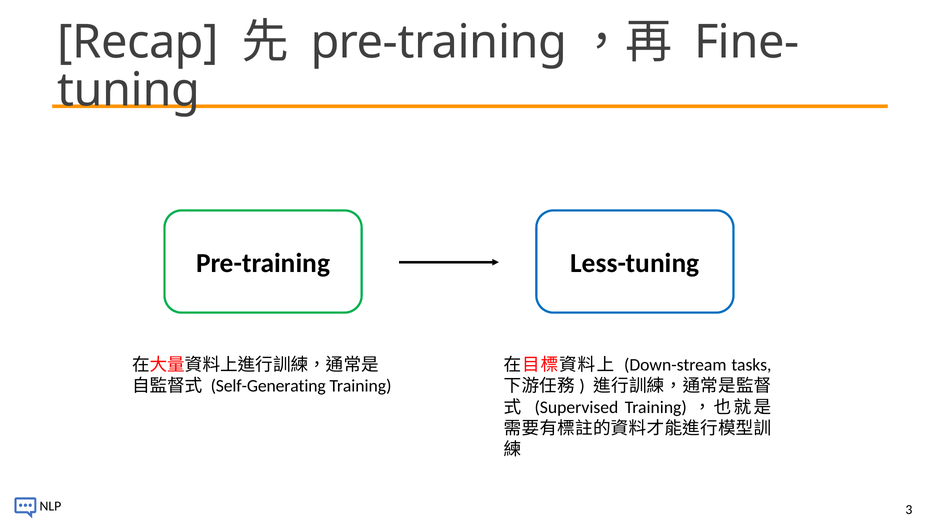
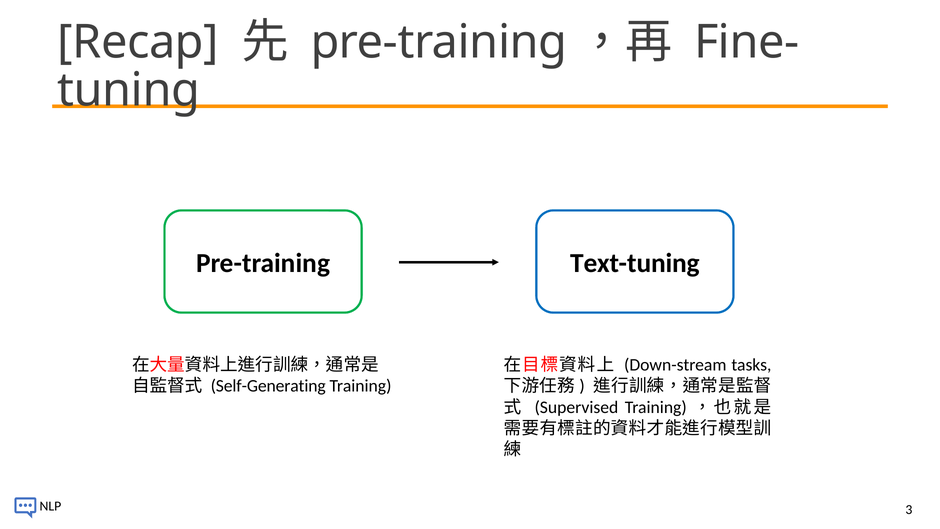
Less-tuning: Less-tuning -> Text-tuning (635, 263)
